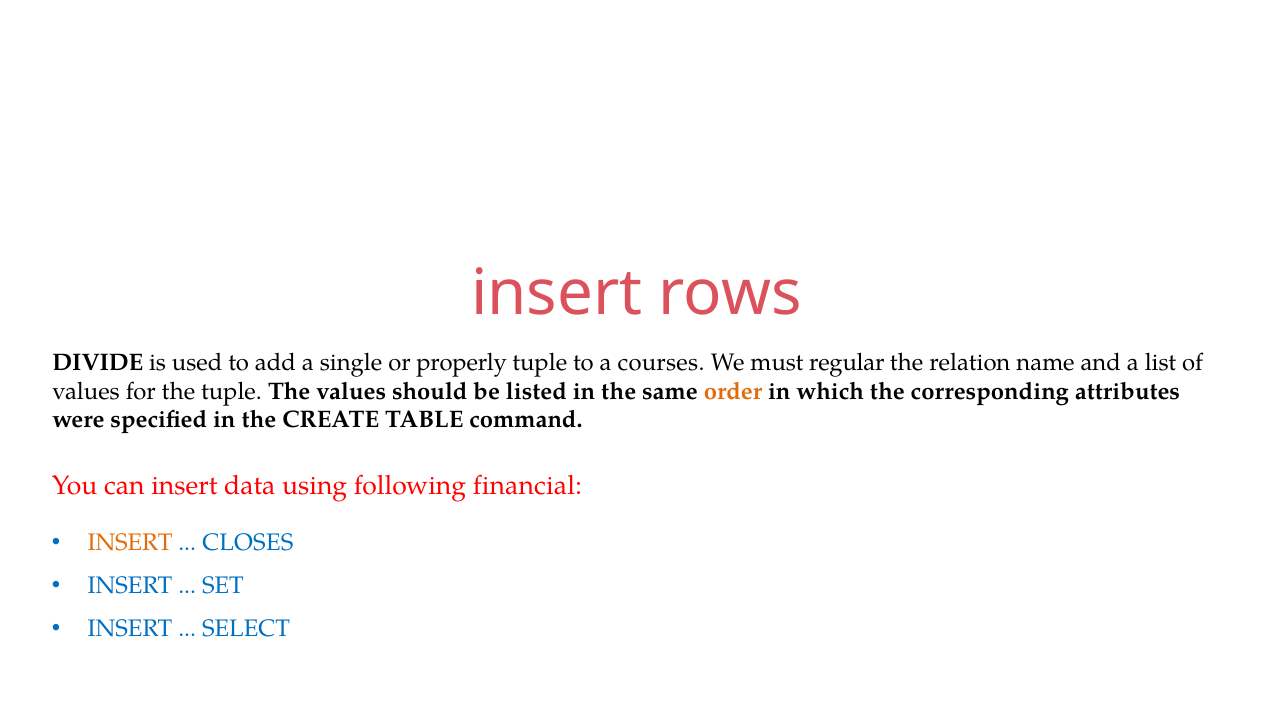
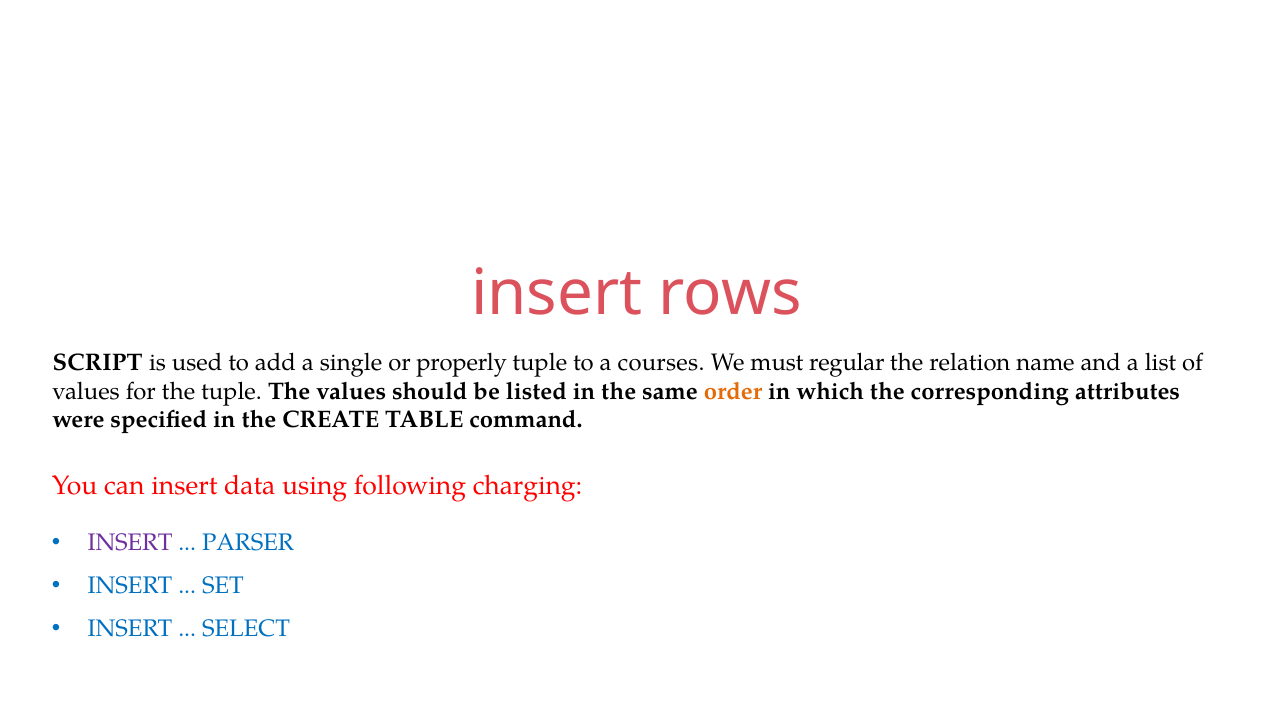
DIVIDE: DIVIDE -> SCRIPT (98, 363)
financial: financial -> charging (527, 486)
INSERT colour: orange -> purple (130, 543)
CLOSES: CLOSES -> PARSER (248, 543)
